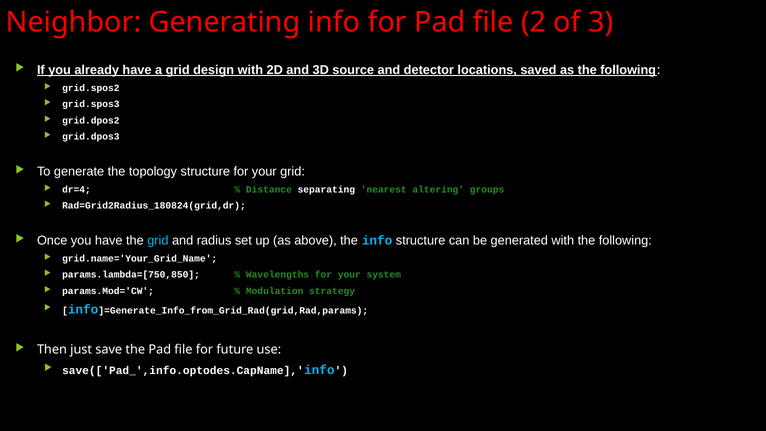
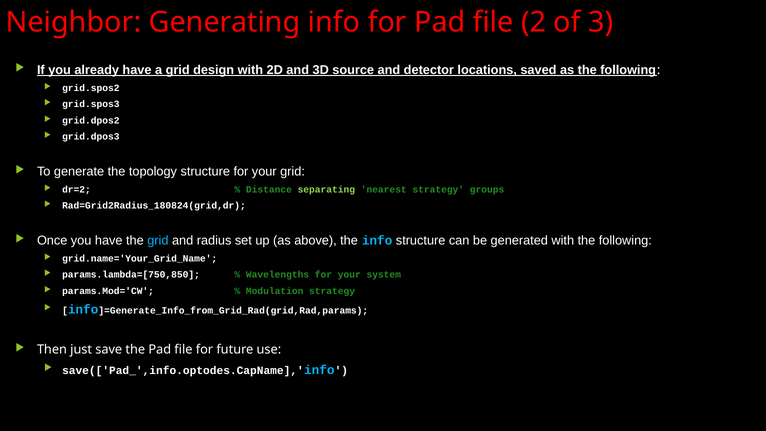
dr=4: dr=4 -> dr=2 (76, 189)
separating colour: white -> light green (326, 189)
nearest altering: altering -> strategy (438, 189)
